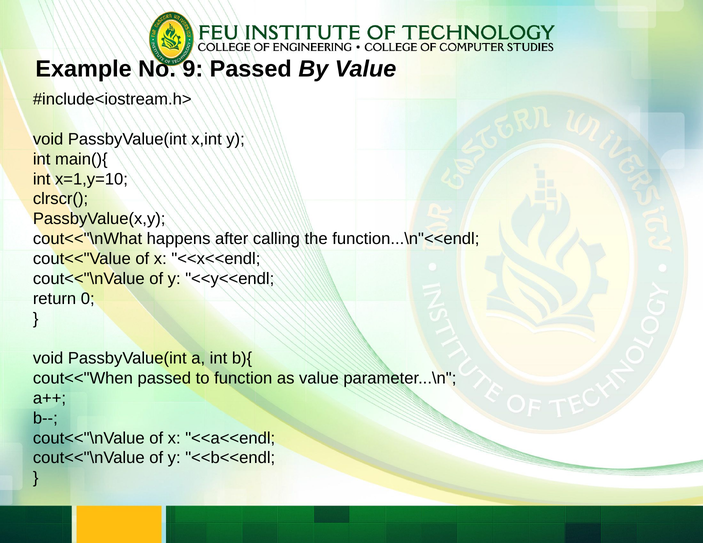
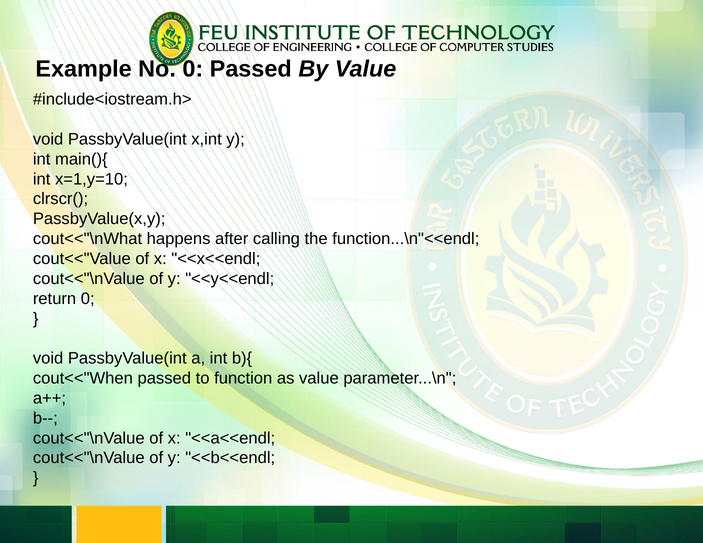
No 9: 9 -> 0 (193, 69)
